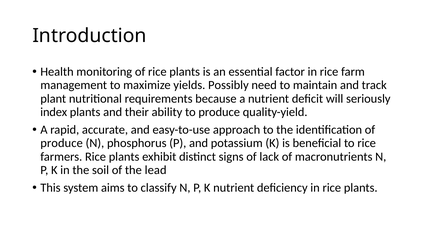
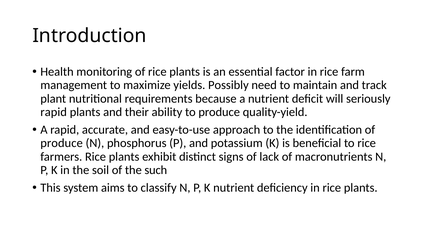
index: index -> rapid (54, 112)
lead: lead -> such (156, 170)
